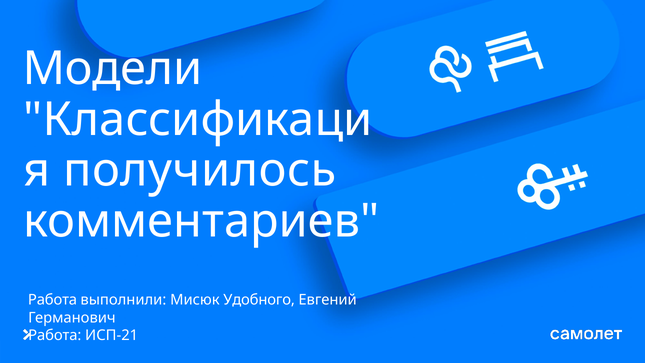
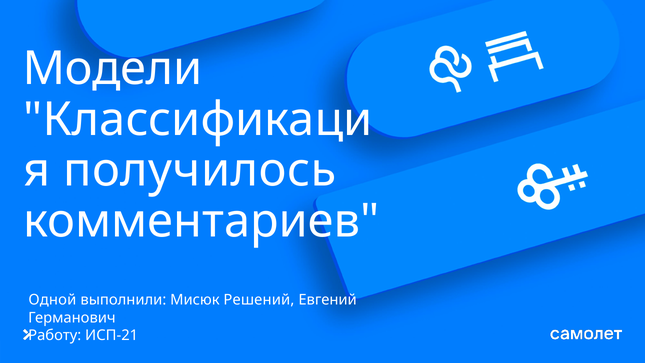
Работа: Работа -> Одной (52, 300)
Удобного: Удобного -> Решений (259, 300)
Работа: Работа -> Работу (55, 335)
